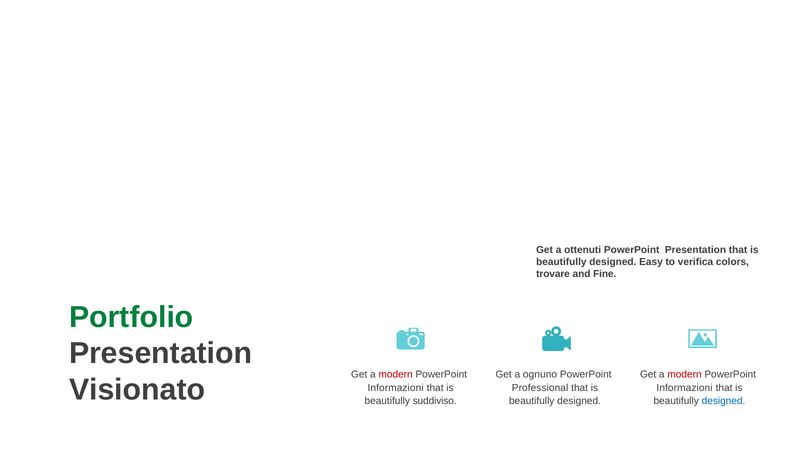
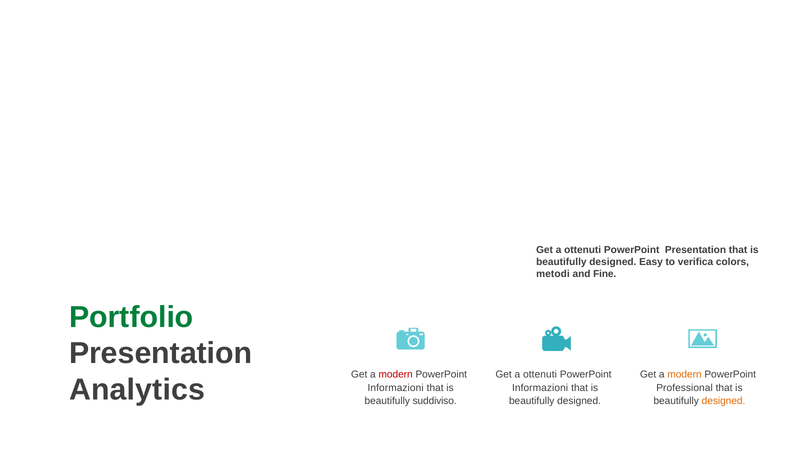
trovare: trovare -> metodi (553, 274)
ognuno: ognuno -> ottenuti (540, 375)
modern colour: red -> orange (685, 375)
Visionato: Visionato -> Analytics (137, 390)
Professional: Professional -> Informazioni (540, 388)
Informazioni: Informazioni -> Professional (685, 388)
designed colour: blue -> orange (724, 402)
